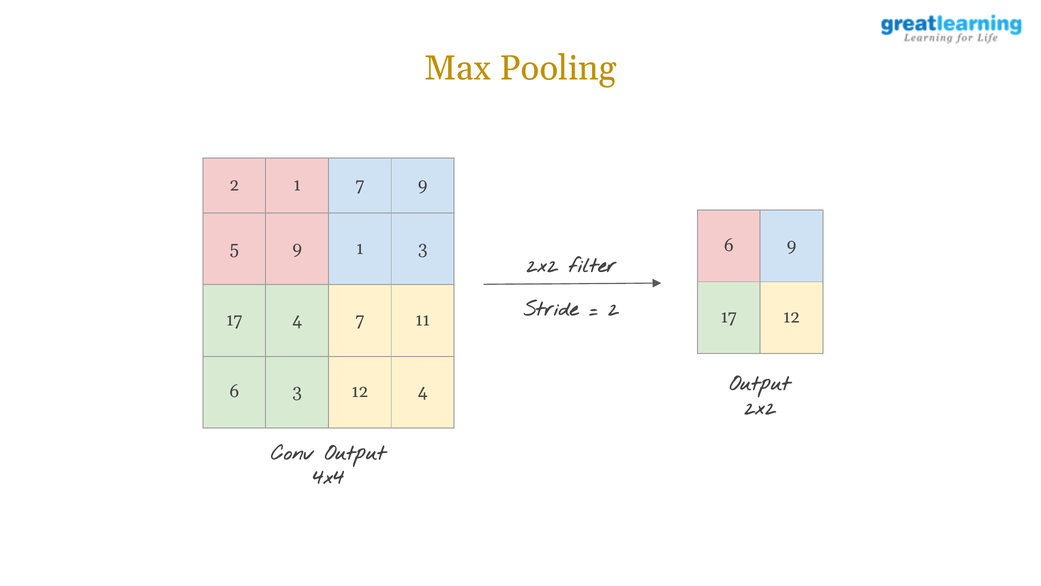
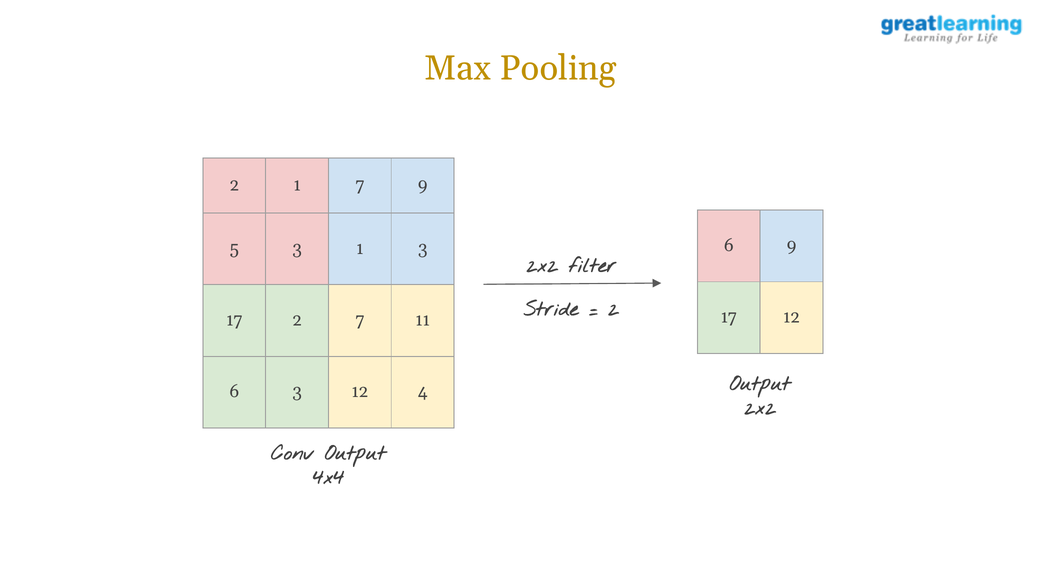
5 9: 9 -> 3 (297, 248)
17 4: 4 -> 2 (297, 320)
